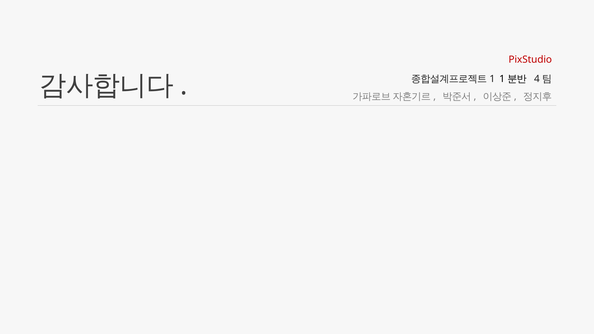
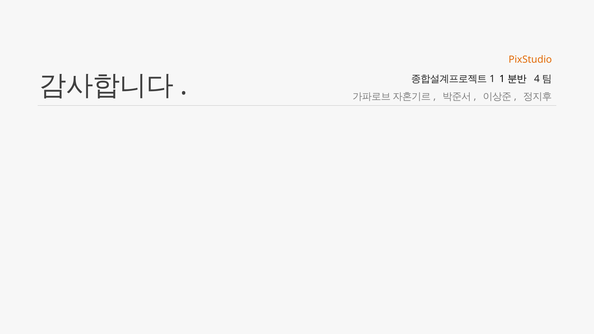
PixStudio colour: red -> orange (530, 60)
